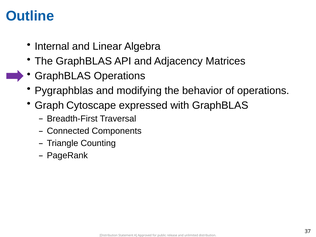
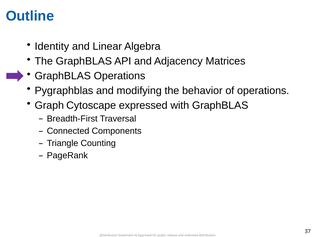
Internal: Internal -> Identity (52, 47)
